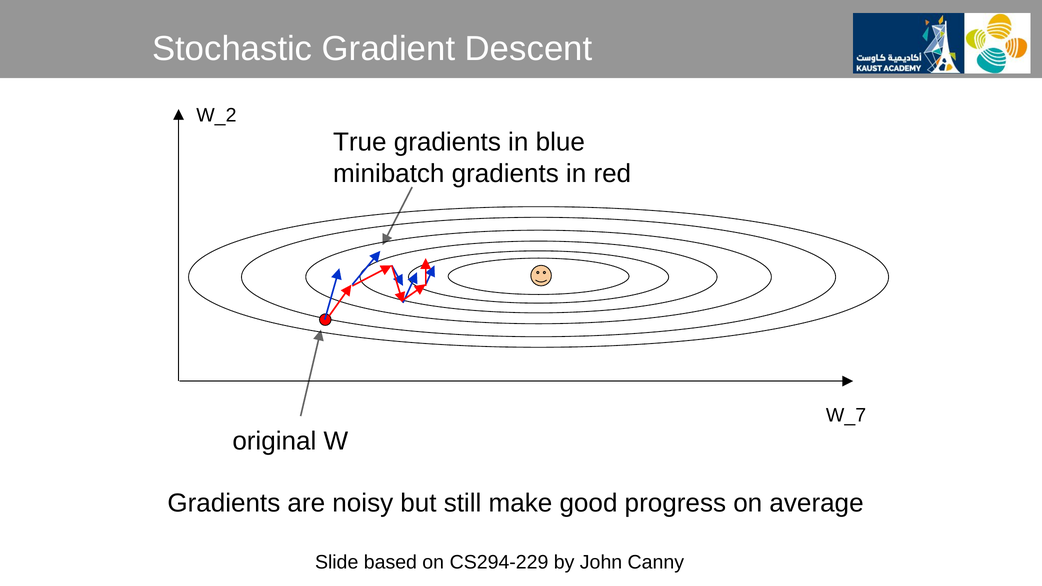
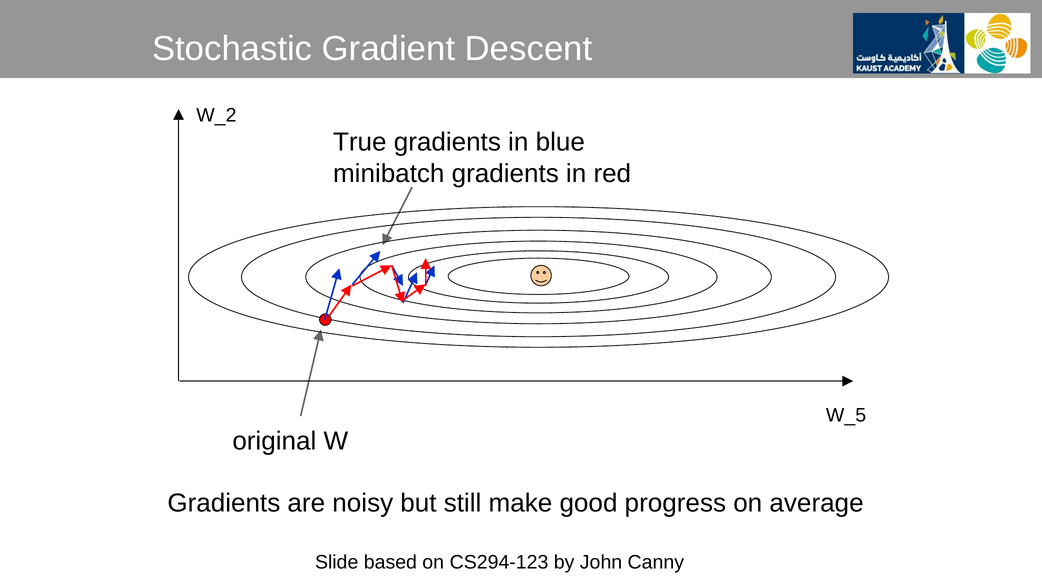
W_7: W_7 -> W_5 (846, 415)
CS294-229: CS294-229 -> CS294-123 (499, 563)
